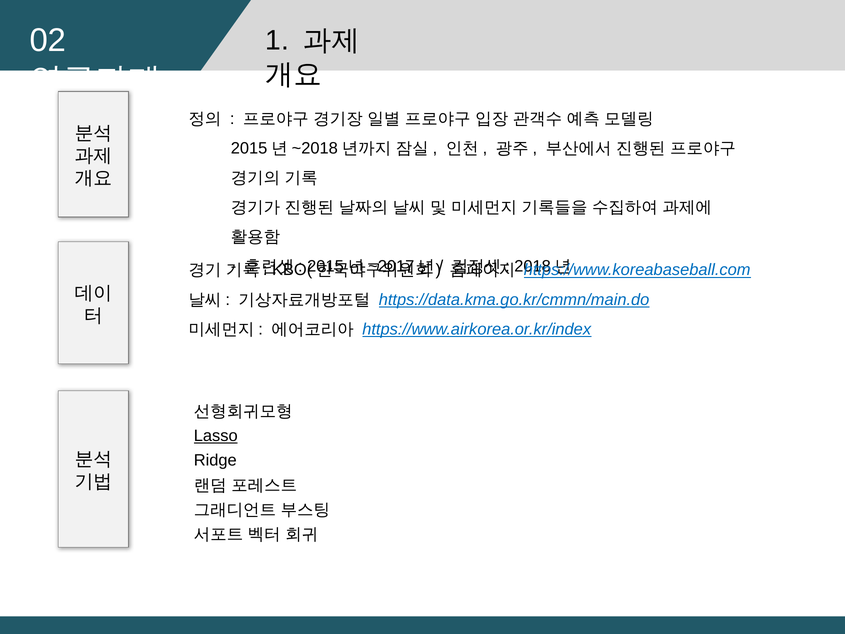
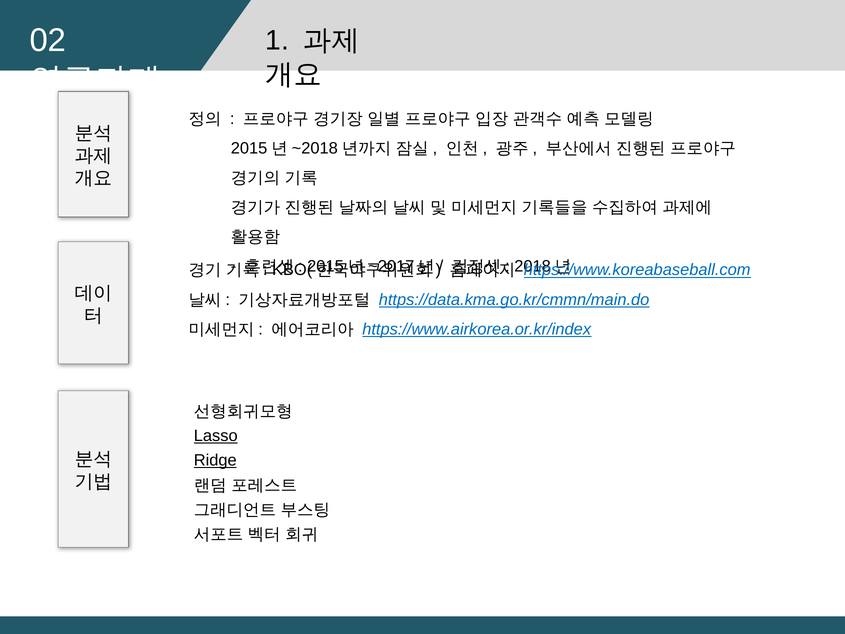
Ridge underline: none -> present (215, 460)
